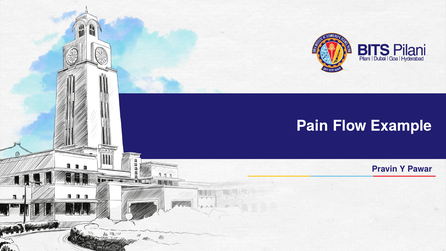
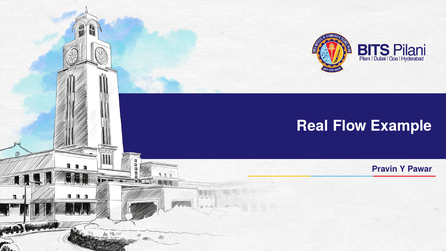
Pain: Pain -> Real (312, 126)
